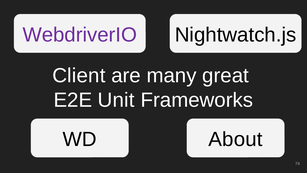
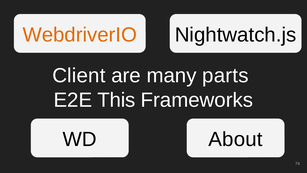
WebdriverIO colour: purple -> orange (80, 35)
great: great -> parts (225, 75)
Unit: Unit -> This (116, 100)
